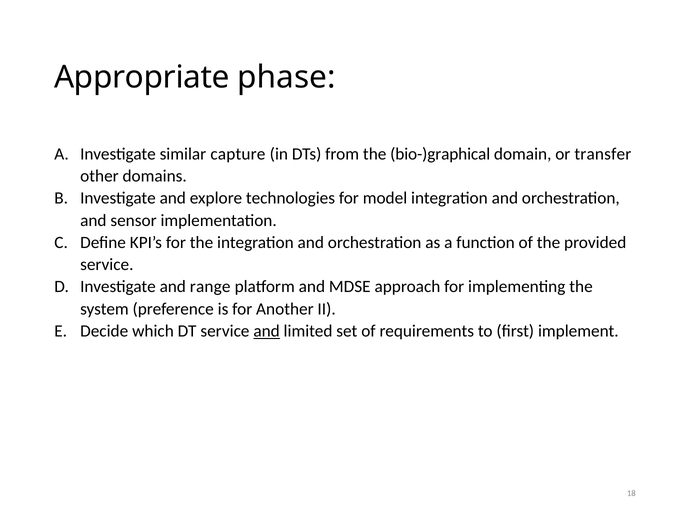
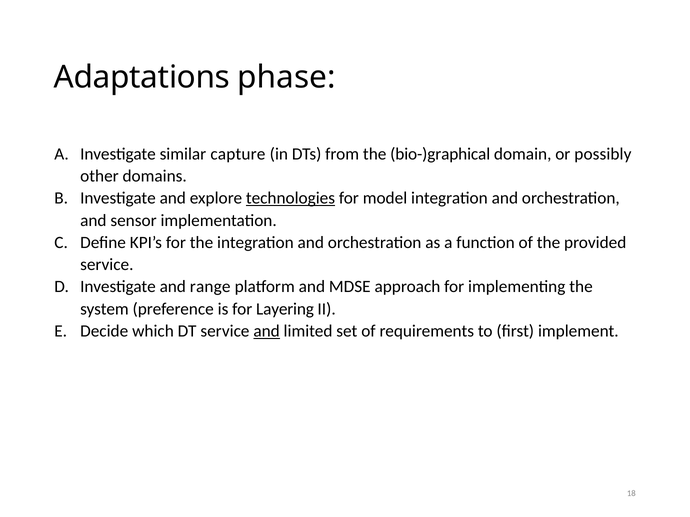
Appropriate: Appropriate -> Adaptations (142, 77)
transfer: transfer -> possibly (603, 154)
technologies underline: none -> present (290, 198)
Another: Another -> Layering (285, 309)
